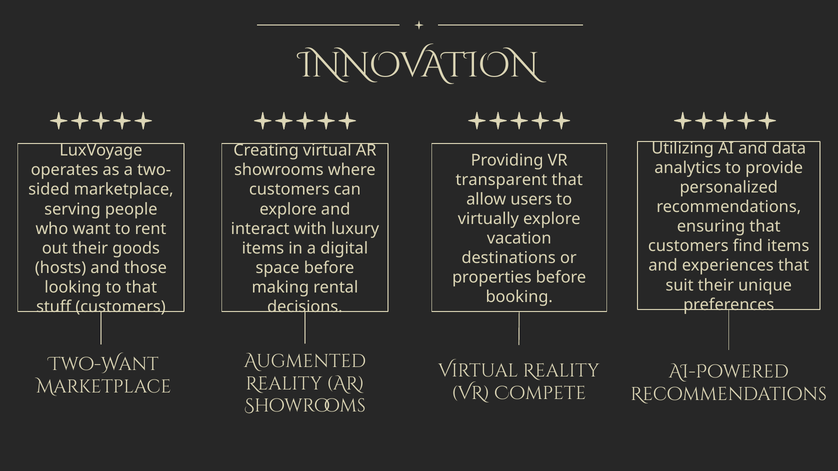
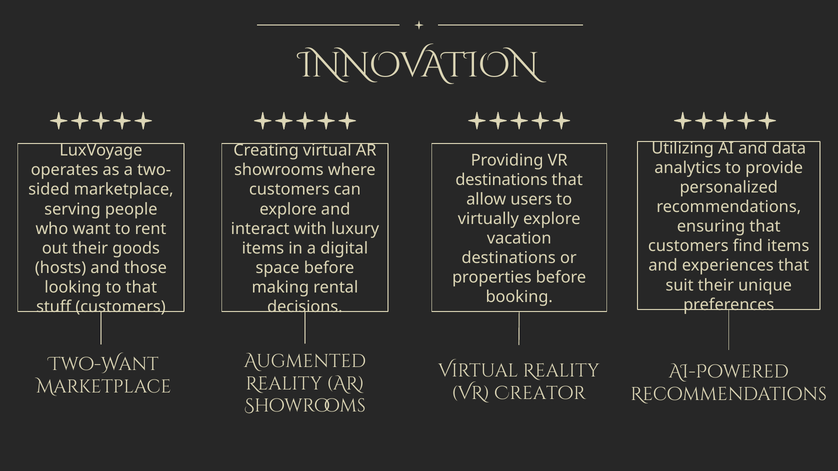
transparent: transparent -> destinations (502, 180)
Compete: Compete -> Creator (540, 393)
